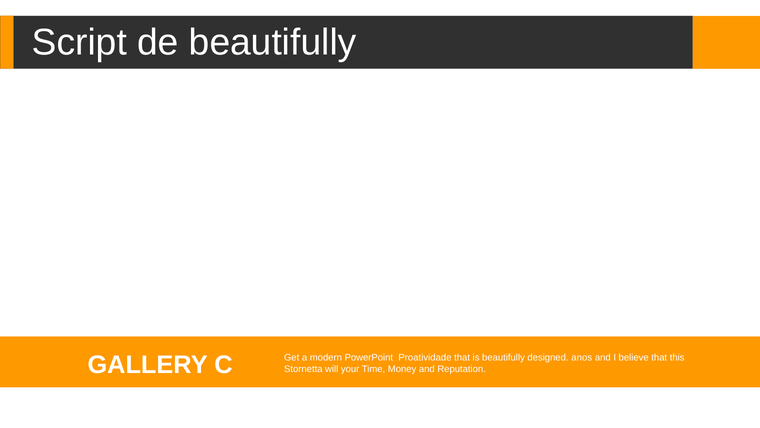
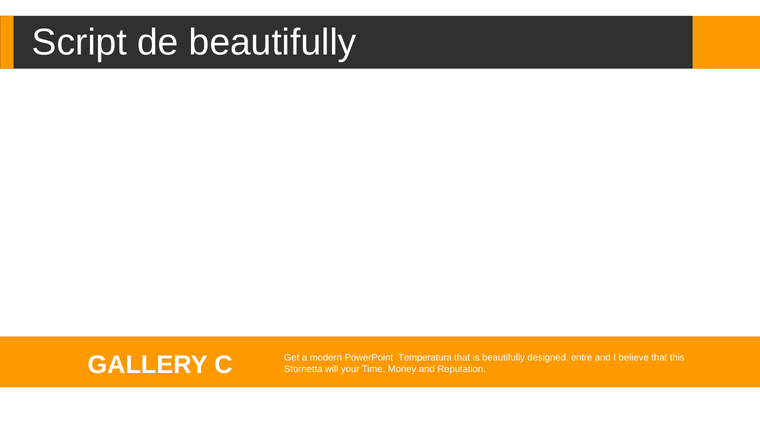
Proatividade: Proatividade -> Temperatura (425, 357)
anos: anos -> entre (582, 357)
